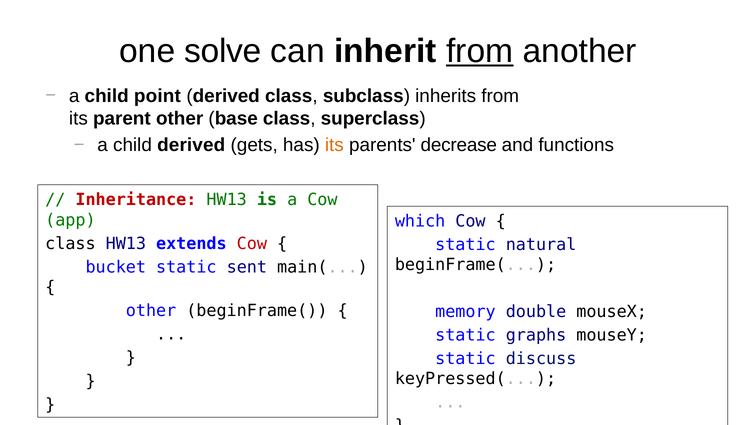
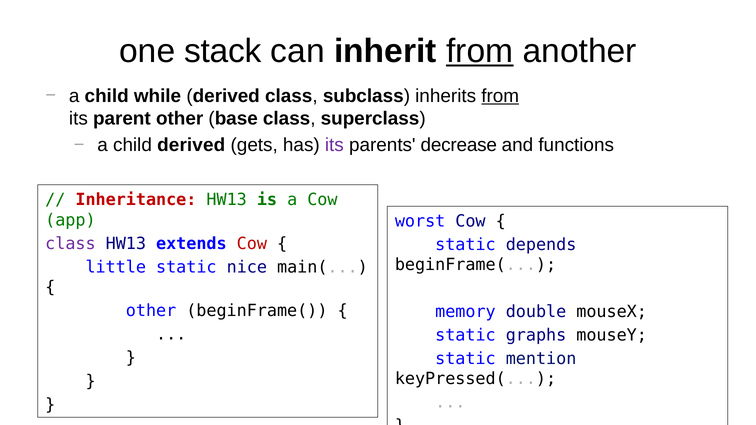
solve: solve -> stack (223, 51)
point: point -> while (158, 96)
from underline: none -> present (500, 96)
its colour: orange -> purple (334, 145)
which: which -> worst (420, 221)
class colour: black -> purple (70, 244)
natural: natural -> depends (541, 245)
bucket: bucket -> little (116, 267)
sent: sent -> nice (247, 267)
discuss: discuss -> mention (541, 359)
